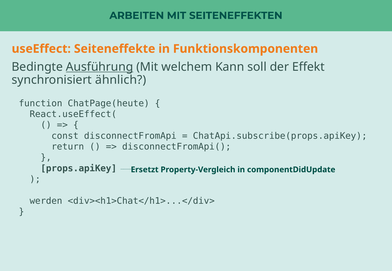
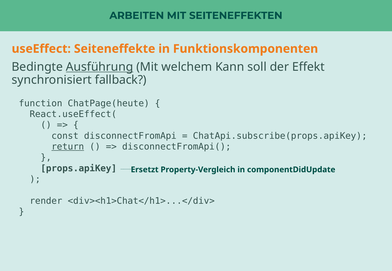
ähnlich: ähnlich -> fallback (121, 80)
return underline: none -> present (68, 147)
werden: werden -> render (46, 201)
